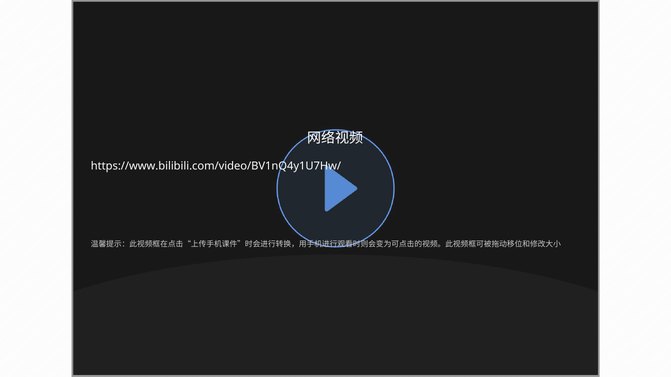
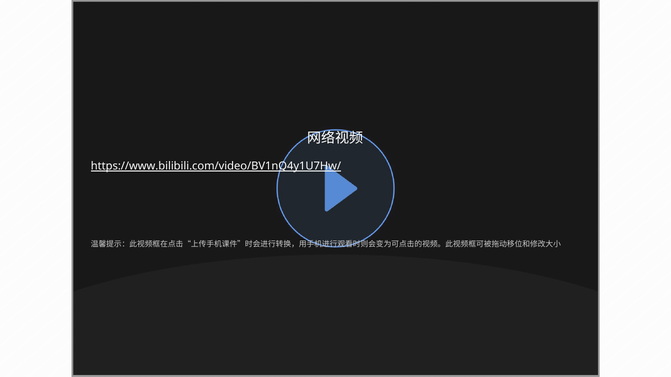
https://www.bilibili.com/video/BV1nQ4y1U7Hw/ underline: none -> present (216, 166)
